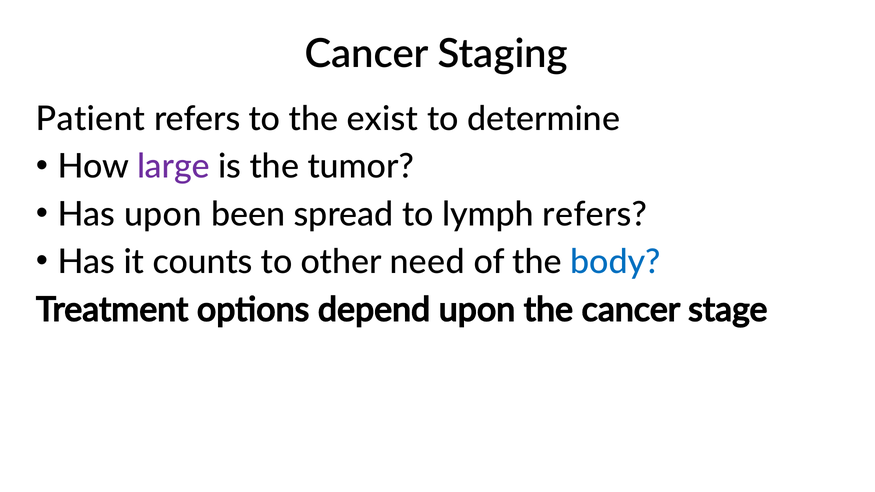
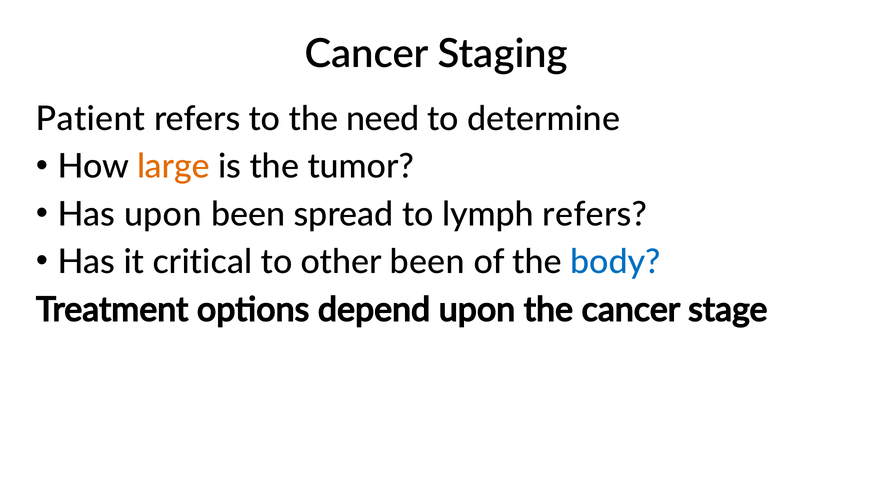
exist: exist -> need (383, 119)
large colour: purple -> orange (173, 167)
counts: counts -> critical (202, 262)
other need: need -> been (427, 262)
